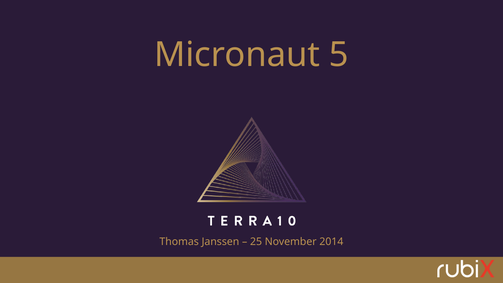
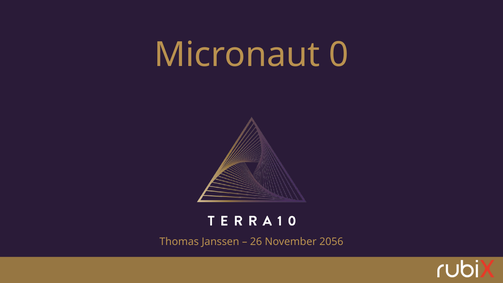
5: 5 -> 0 (339, 55)
25: 25 -> 26 (256, 242)
2014: 2014 -> 2056 (331, 242)
